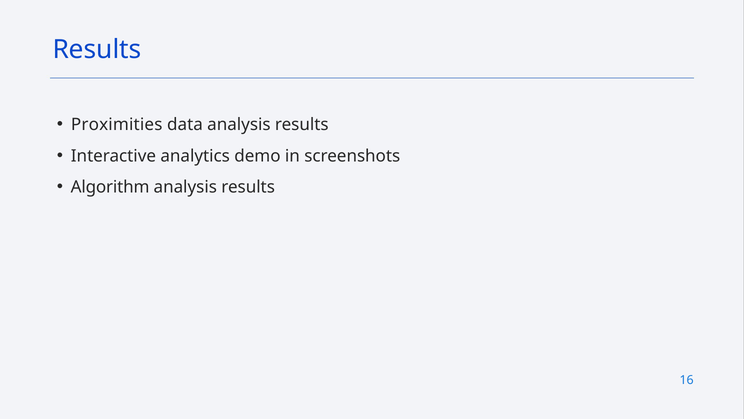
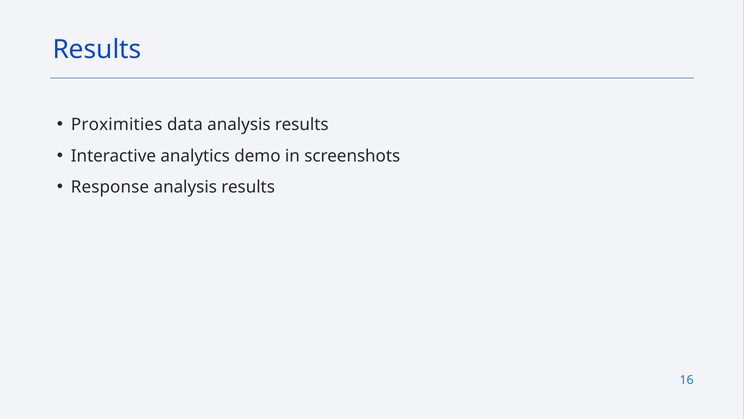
Algorithm: Algorithm -> Response (110, 187)
